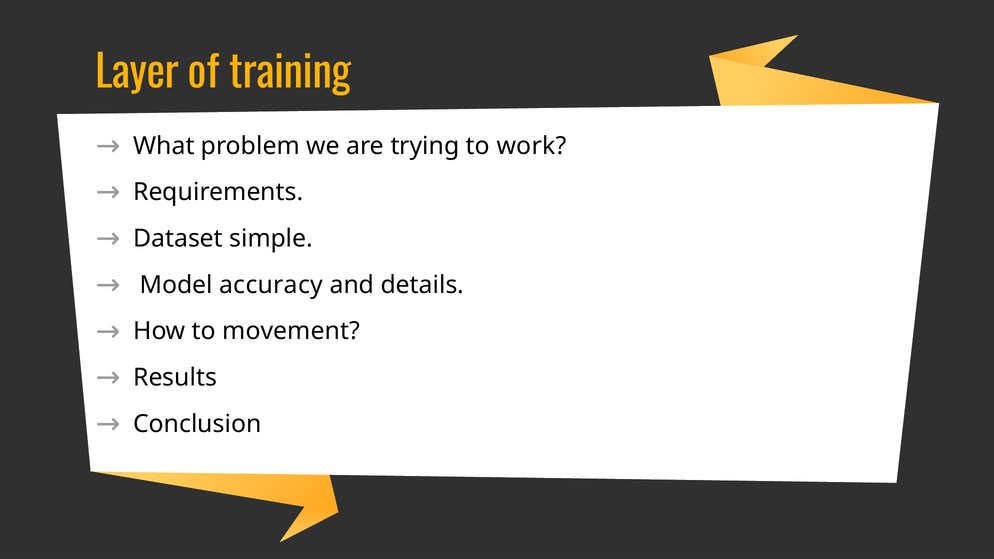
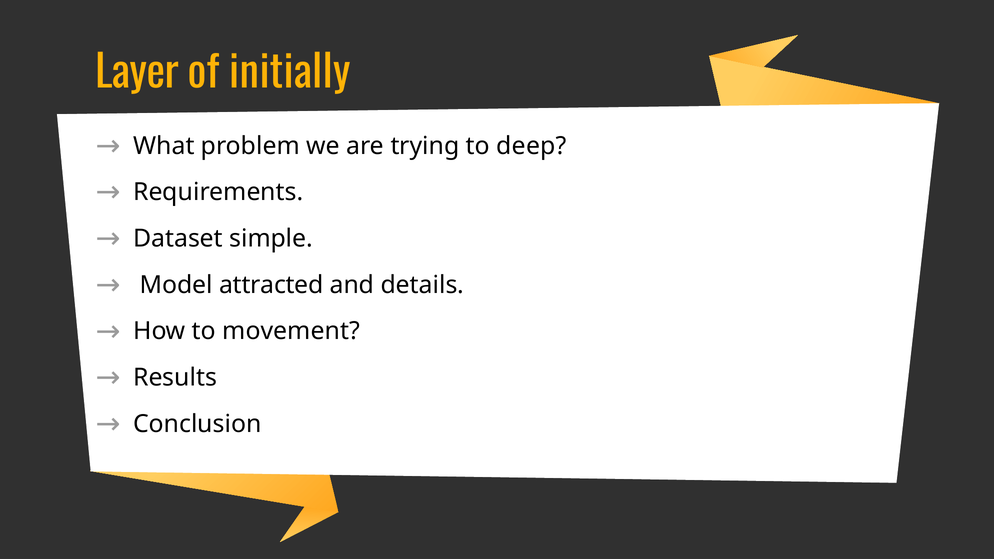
training: training -> initially (290, 73)
work: work -> deep (531, 146)
accuracy: accuracy -> attracted (271, 285)
